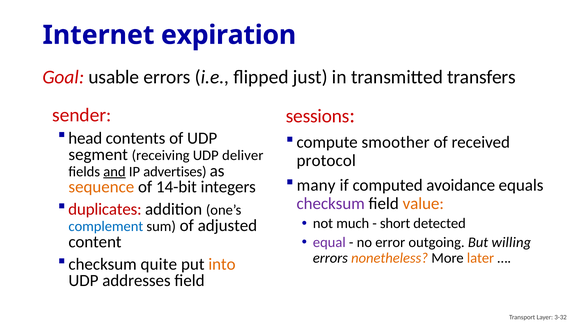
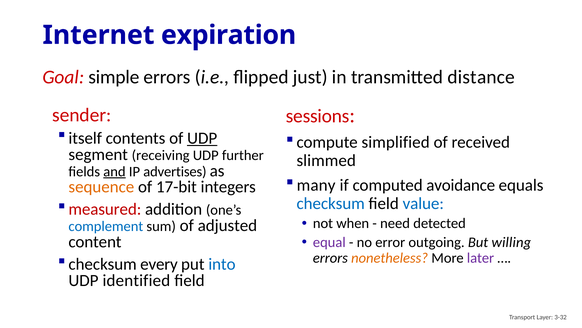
usable: usable -> simple (114, 77)
transfers: transfers -> distance (481, 77)
head: head -> itself (85, 138)
UDP underline: none -> present (202, 138)
smoother: smoother -> simplified (396, 142)
deliver: deliver -> further (243, 155)
protocol: protocol -> slimmed (326, 160)
14-bit: 14-bit -> 17-bit (176, 187)
checksum colour: purple -> blue (331, 203)
value colour: orange -> blue (423, 203)
duplicates: duplicates -> measured (105, 209)
much: much -> when (353, 223)
short: short -> need (395, 223)
later colour: orange -> purple (481, 258)
quite: quite -> every (159, 264)
into colour: orange -> blue (222, 264)
addresses: addresses -> identified (136, 280)
